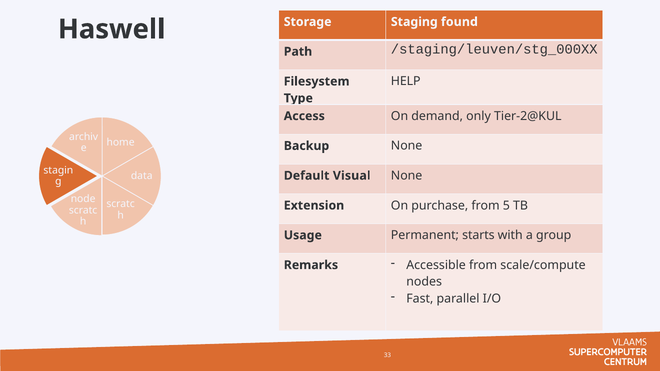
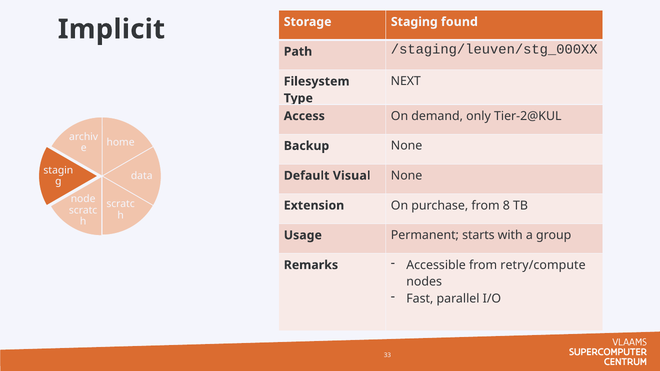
Haswell: Haswell -> Implicit (111, 29)
HELP: HELP -> NEXT (406, 81)
5: 5 -> 8 (506, 206)
scale/compute: scale/compute -> retry/compute (543, 265)
